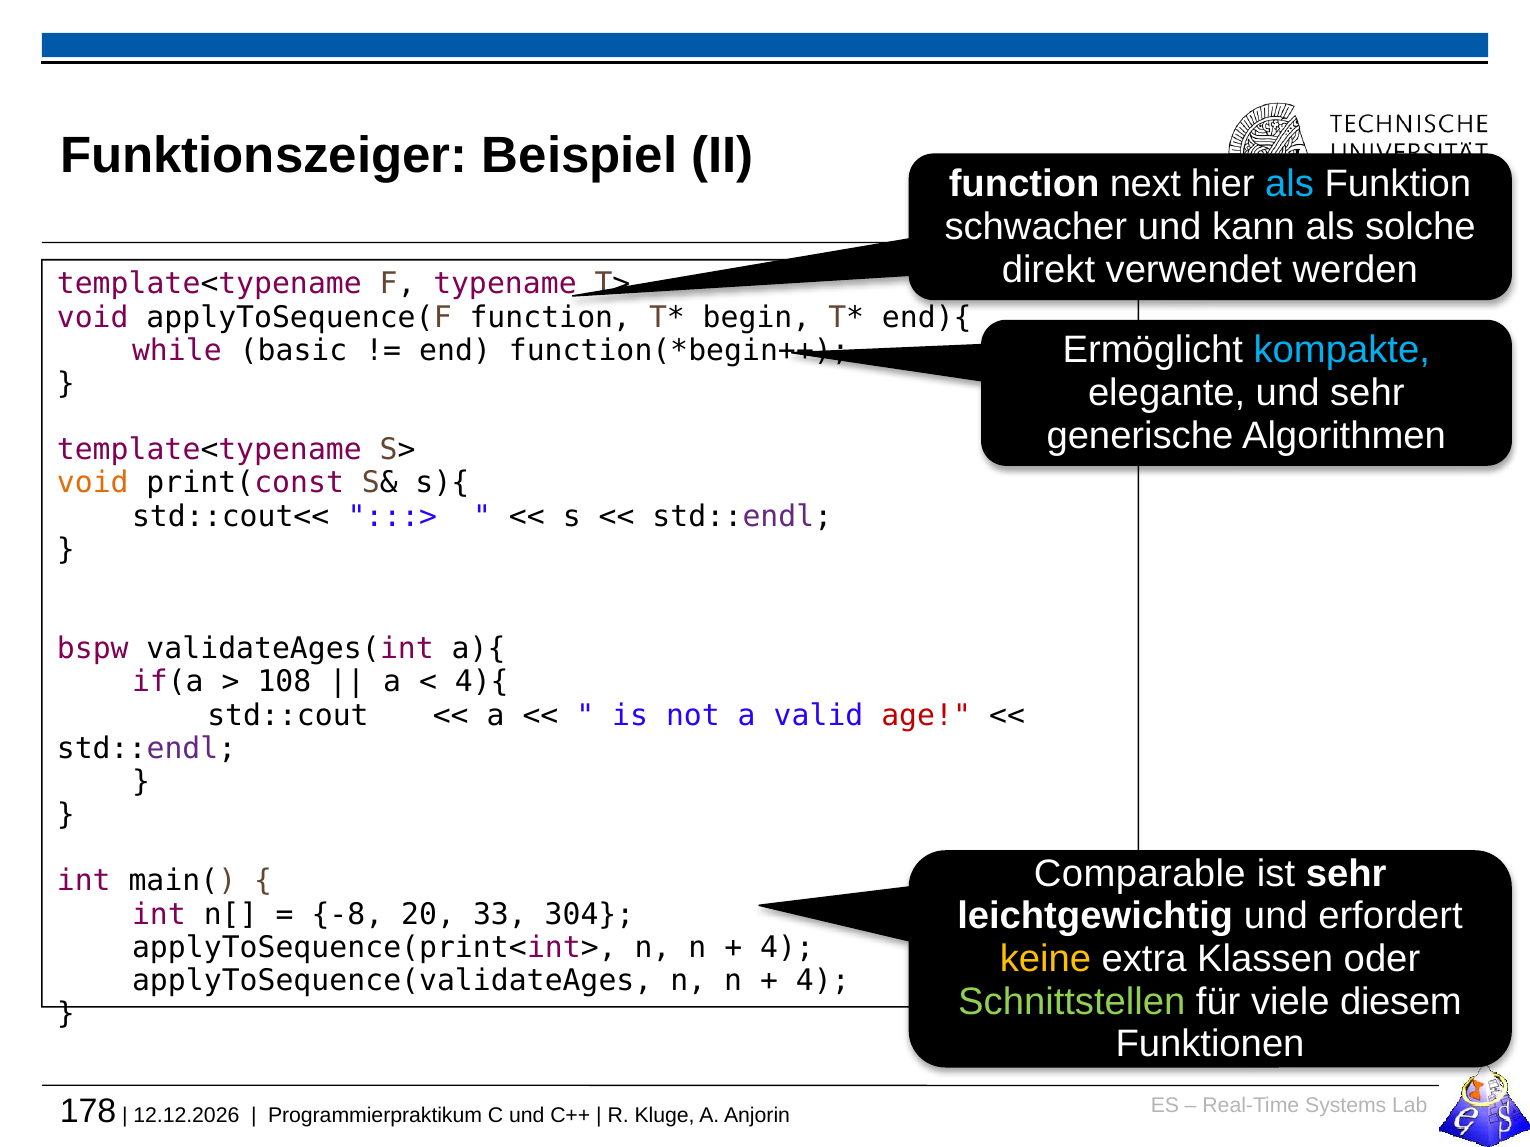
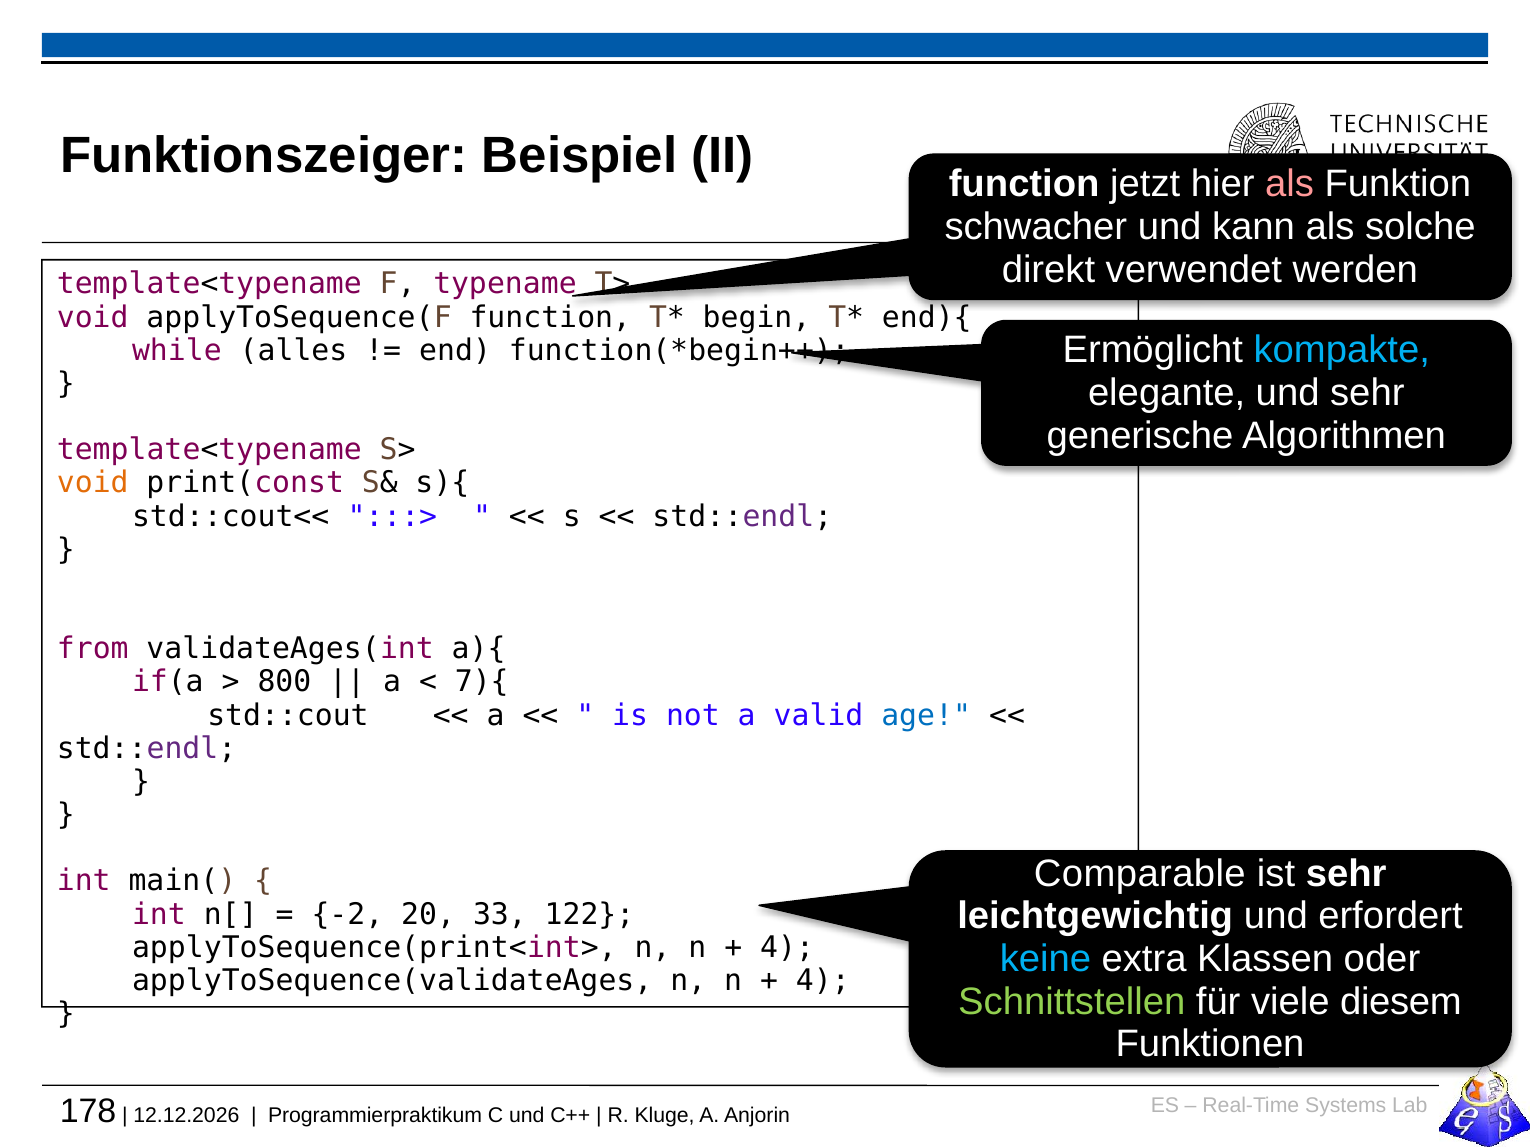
next: next -> jetzt (1145, 184)
als colour: light blue -> pink (1290, 184)
basic: basic -> alles (294, 351)
bspw: bspw -> from (93, 649)
108: 108 -> 800 (284, 682)
4){: 4){ -> 7){ (482, 682)
age colour: red -> blue (926, 716)
-8: -8 -> -2 (347, 915)
304: 304 -> 122 (589, 915)
keine colour: yellow -> light blue (1045, 959)
